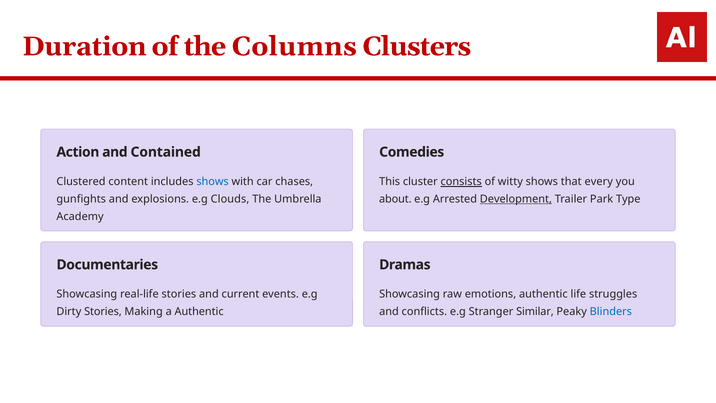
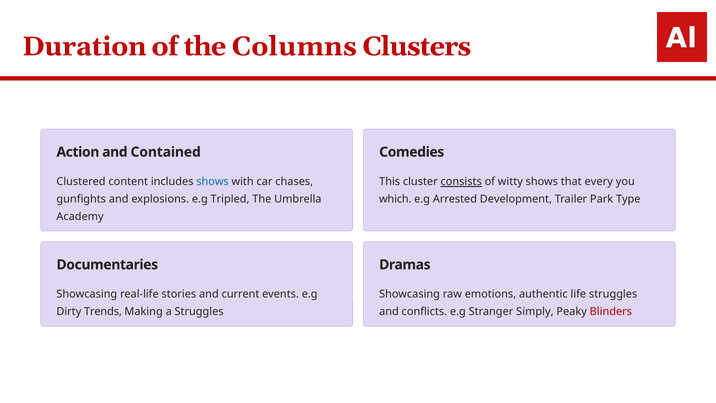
Clouds: Clouds -> Tripled (230, 199)
about: about -> which (395, 199)
Development underline: present -> none (516, 199)
Dirty Stories: Stories -> Trends (103, 312)
a Authentic: Authentic -> Struggles (199, 312)
Similar: Similar -> Simply (535, 312)
Blinders colour: blue -> red (611, 312)
